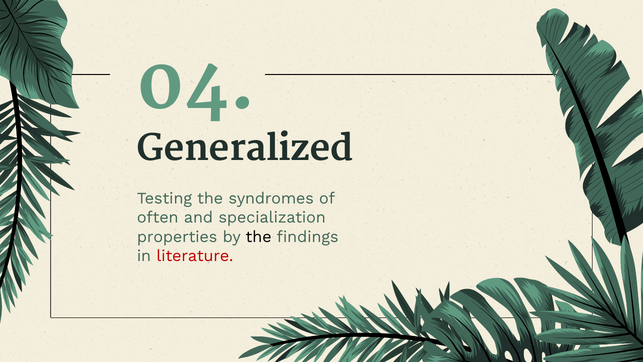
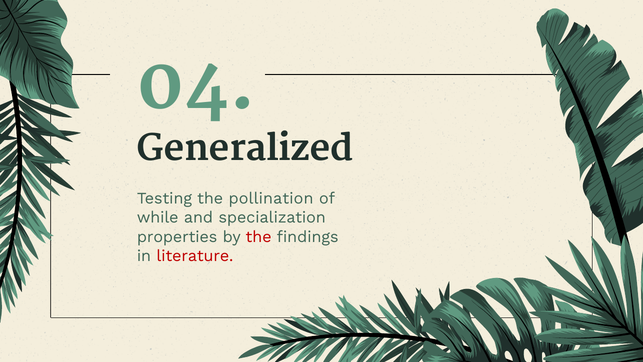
syndromes: syndromes -> pollination (271, 198)
often: often -> while (158, 217)
the colour: black -> red (259, 237)
